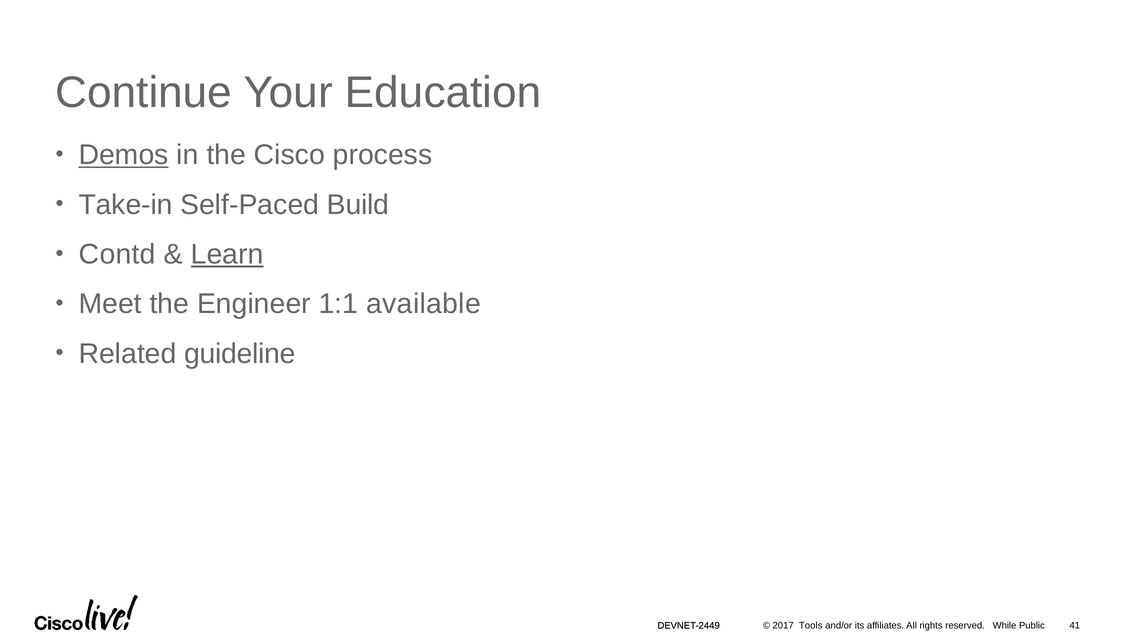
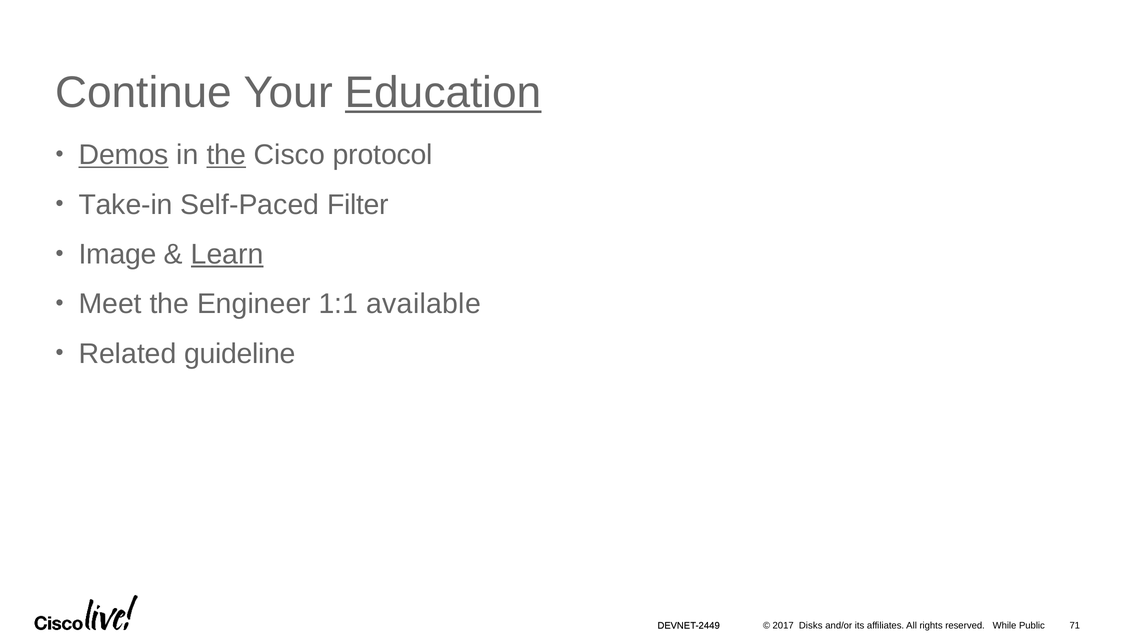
Education underline: none -> present (443, 93)
the underline: none -> present (226, 155)
process: process -> protocol (383, 155)
Build: Build -> Filter (358, 205)
Contd: Contd -> Image (117, 254)
Tools: Tools -> Disks (811, 626)
41: 41 -> 71 (1075, 626)
